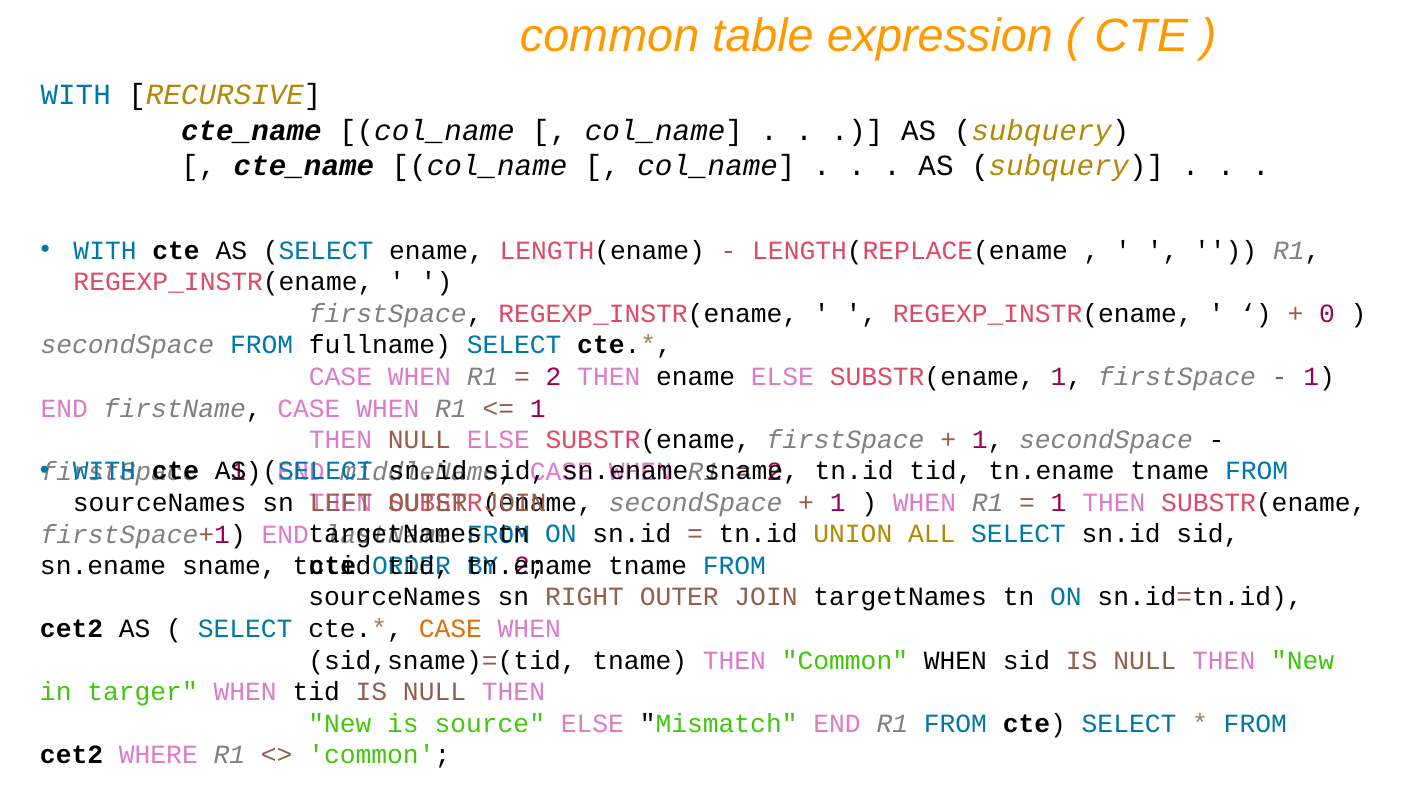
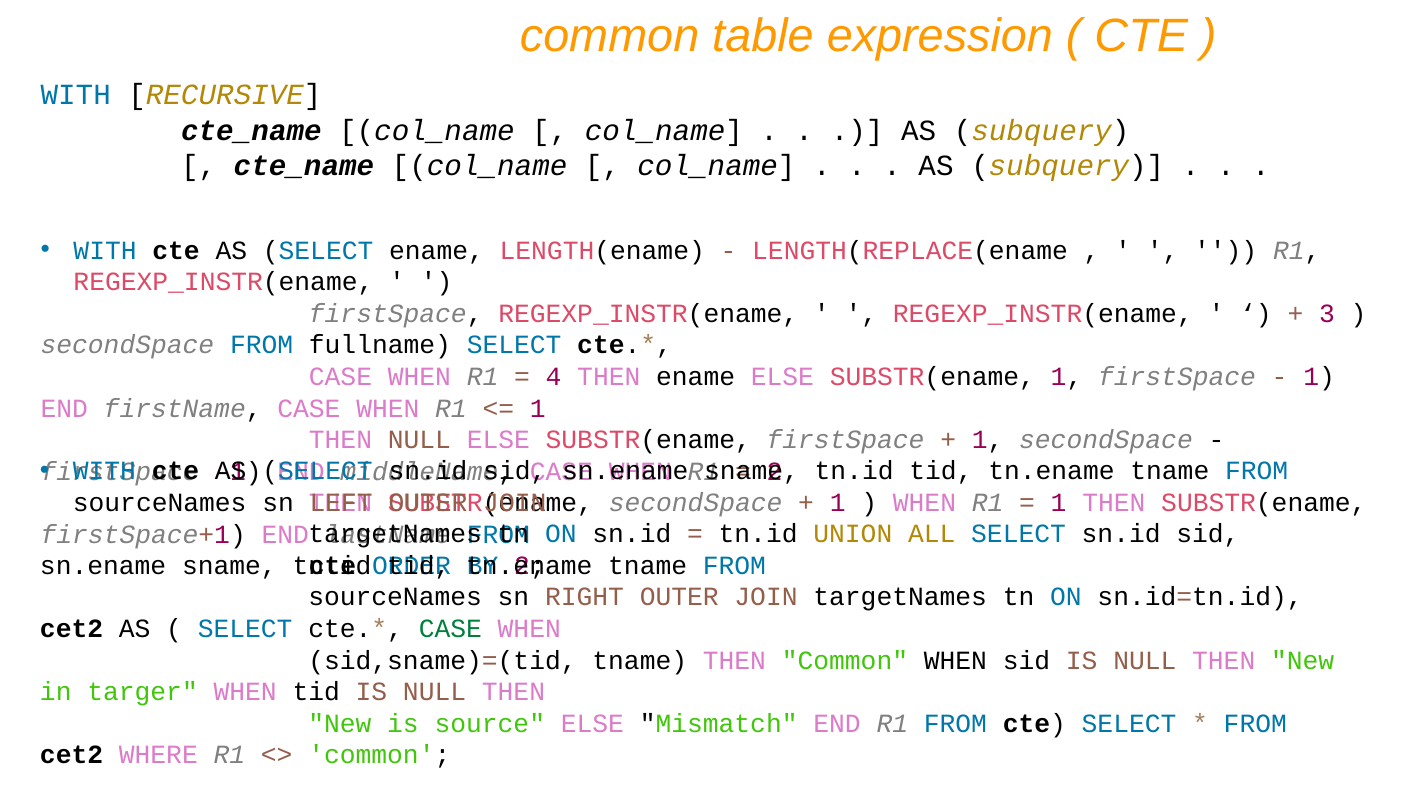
0: 0 -> 3 (1327, 314)
2: 2 -> 4 (554, 377)
CASE colour: orange -> green (450, 629)
